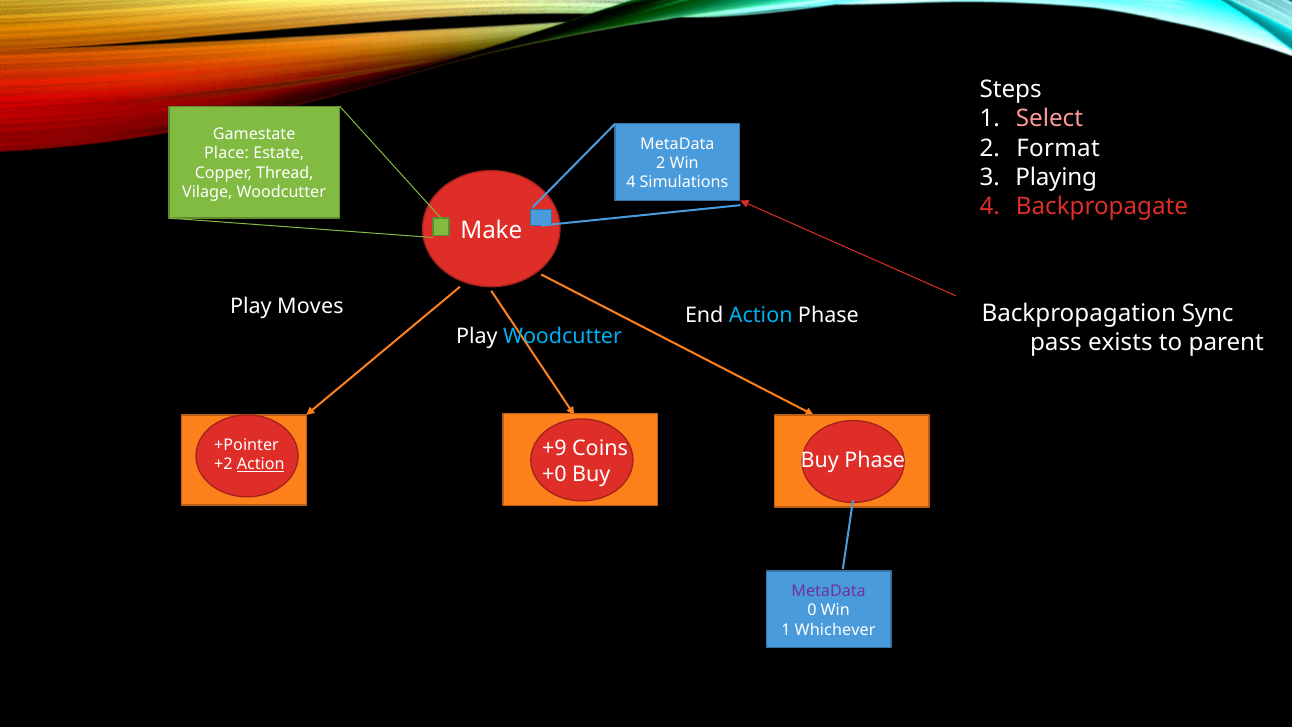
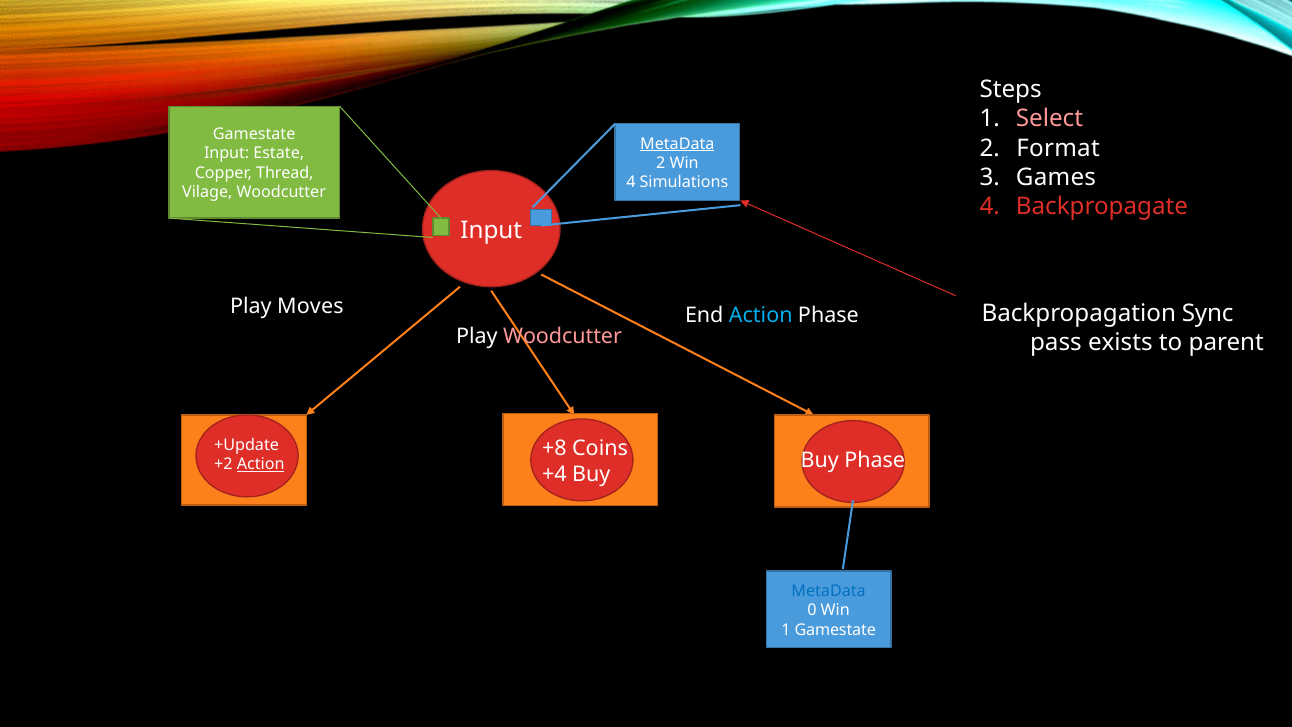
MetaData underline: none -> present (677, 144)
Place: Place -> Input (227, 154)
Playing: Playing -> Games (1056, 177)
Make: Make -> Input (491, 230)
Woodcutter colour: light blue -> pink (562, 336)
+Pointer: +Pointer -> +Update (247, 445)
+9: +9 -> +8 (554, 448)
+0: +0 -> +4 (554, 474)
MetaData colour: purple -> blue (829, 591)
1 Whichever: Whichever -> Gamestate (835, 629)
